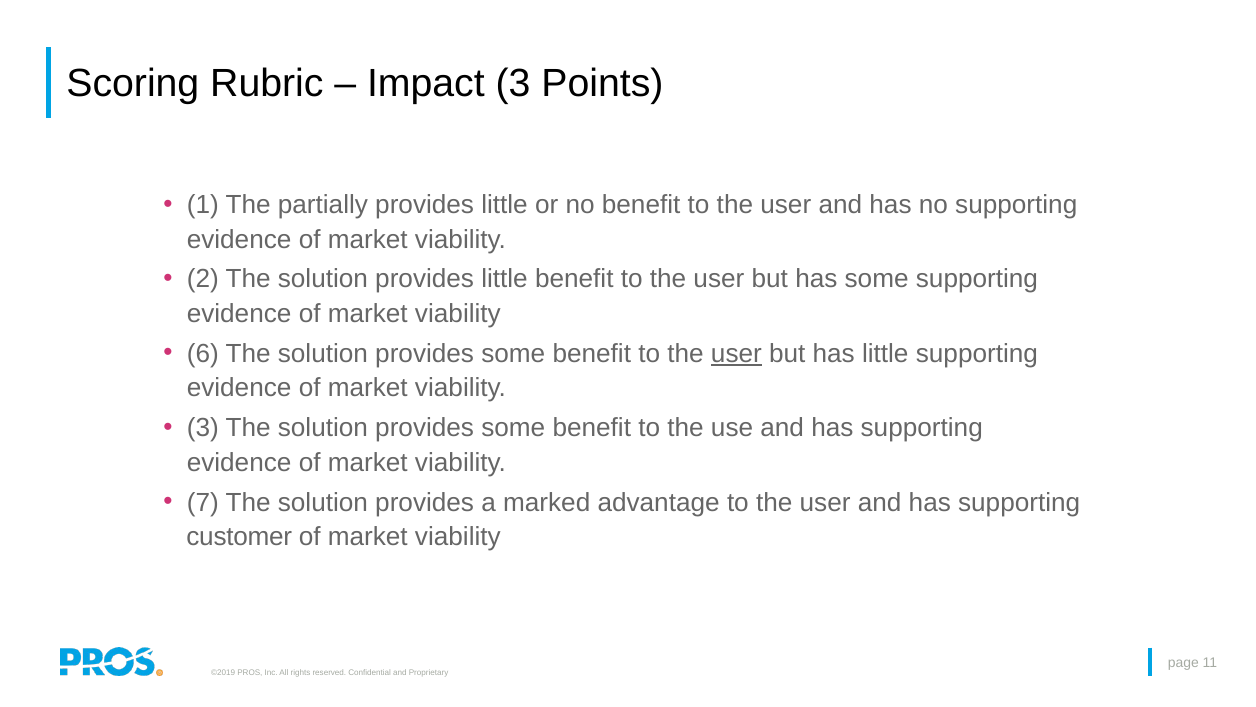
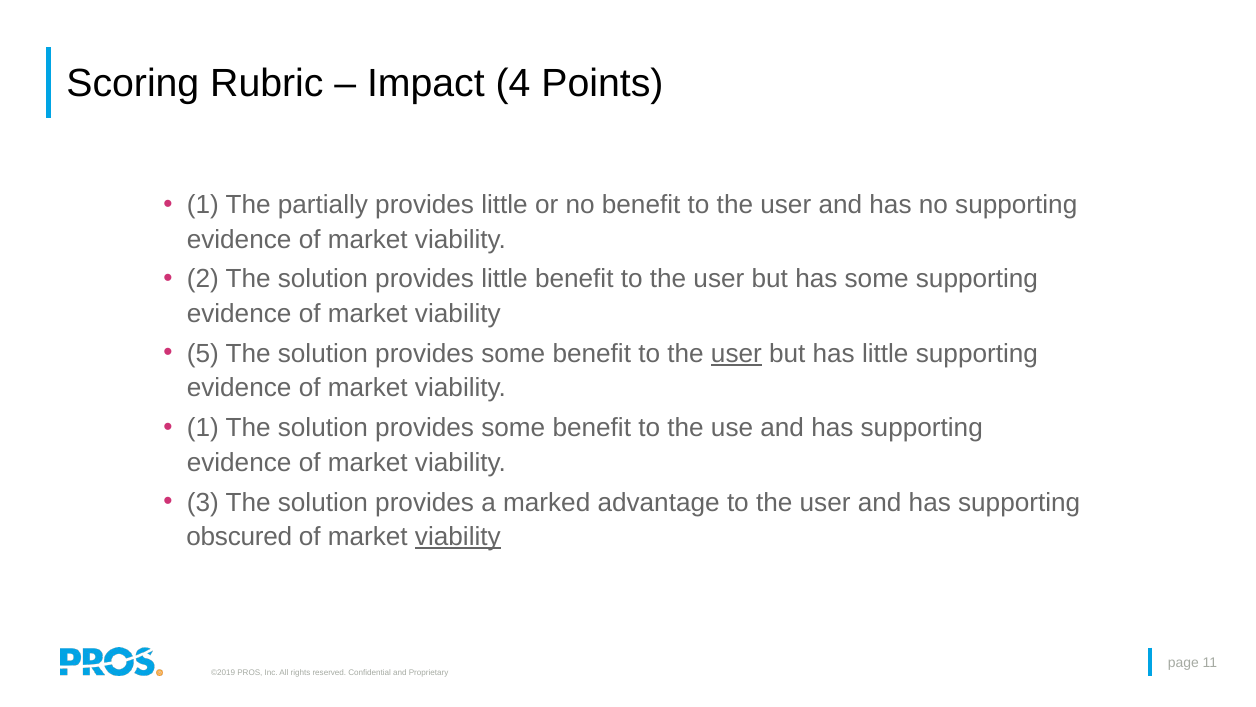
Impact 3: 3 -> 4 (513, 84)
6: 6 -> 5 (203, 353)
3: 3 -> 1 (203, 428)
7: 7 -> 3 (203, 502)
customer: customer -> obscured (239, 537)
viability underline: none -> present (458, 537)
